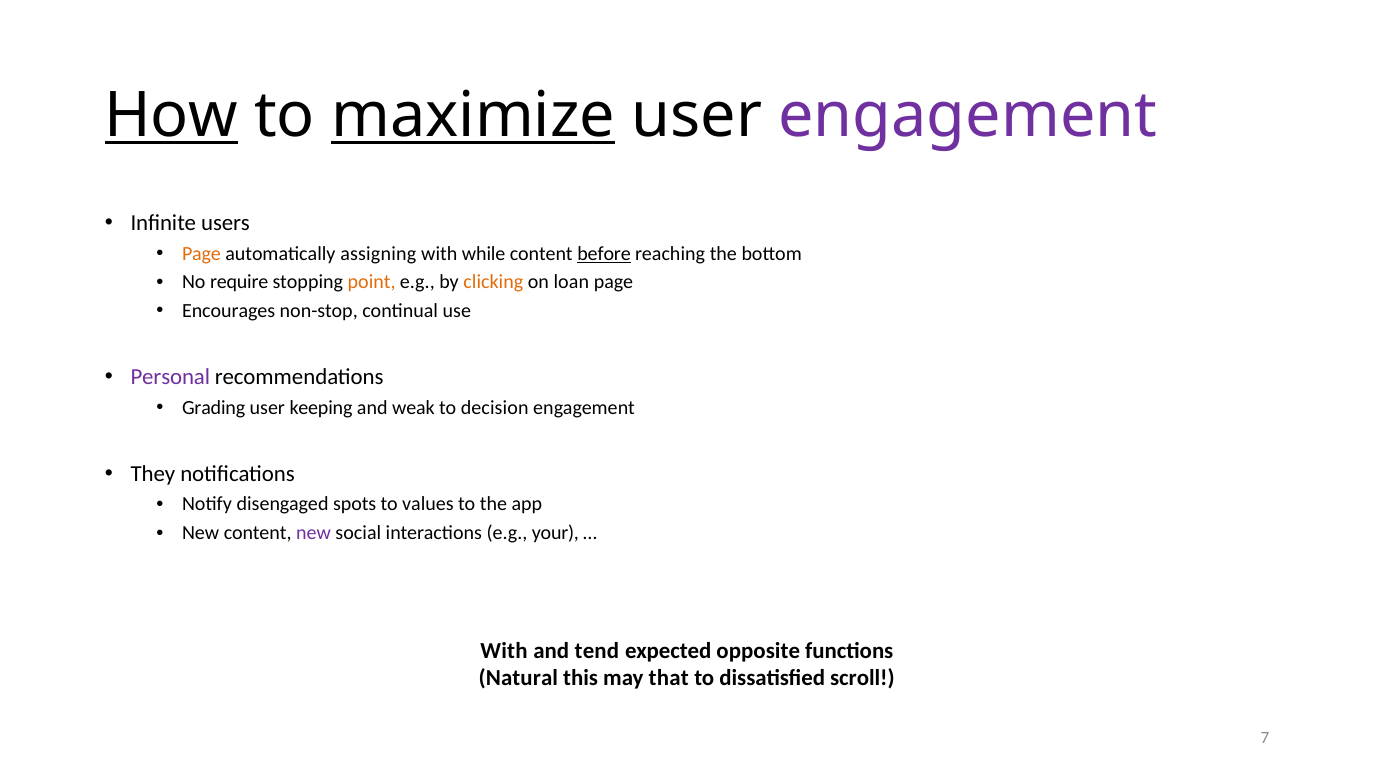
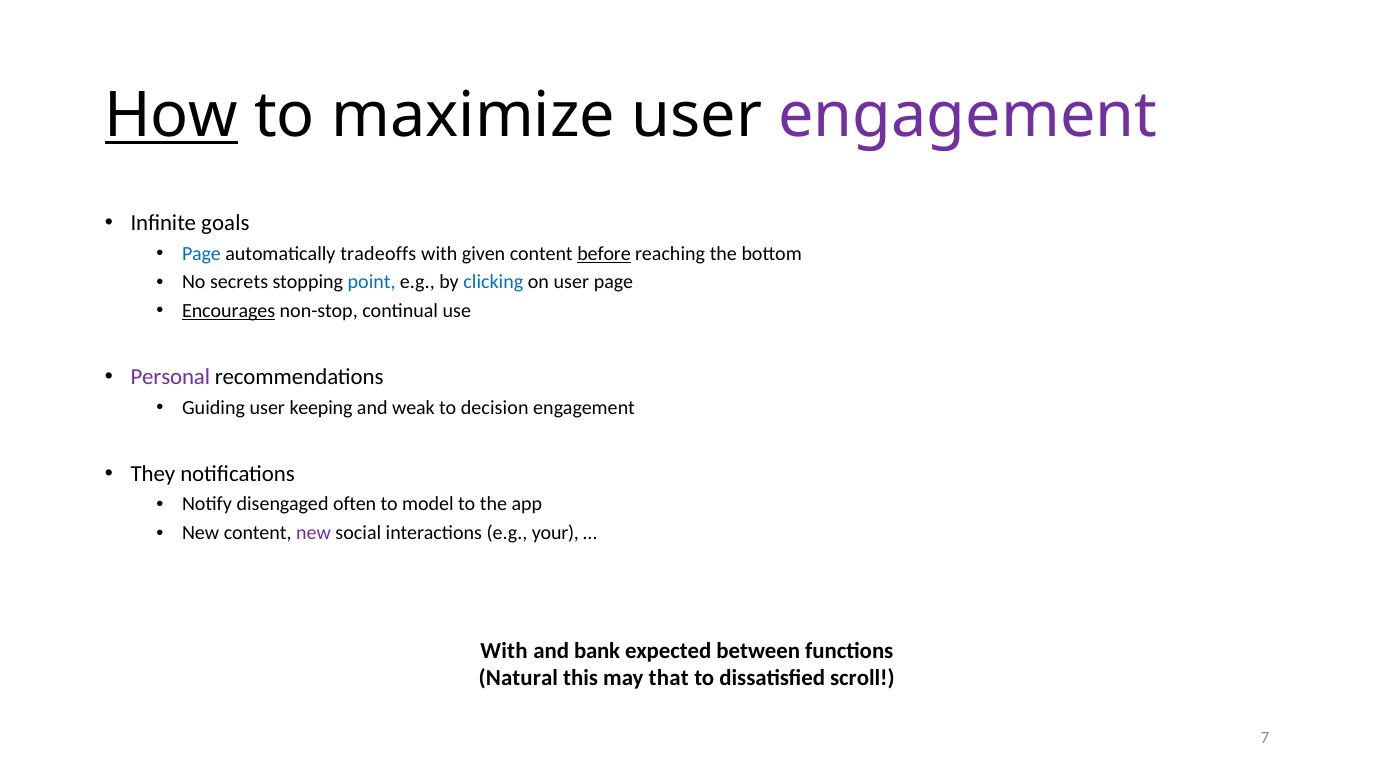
maximize underline: present -> none (473, 115)
users: users -> goals (225, 223)
Page colour: orange -> blue (201, 253)
assigning: assigning -> tradeoffs (378, 253)
while: while -> given (484, 253)
require: require -> secrets (239, 282)
point colour: orange -> blue (372, 282)
clicking colour: orange -> blue (493, 282)
on loan: loan -> user (571, 282)
Encourages underline: none -> present (229, 311)
Grading: Grading -> Guiding (214, 408)
spots: spots -> often (355, 504)
values: values -> model (428, 504)
tend: tend -> bank (597, 651)
opposite: opposite -> between (758, 651)
